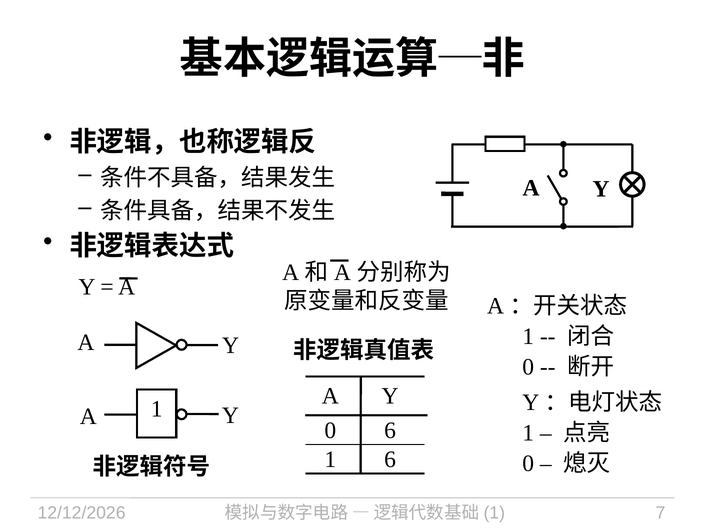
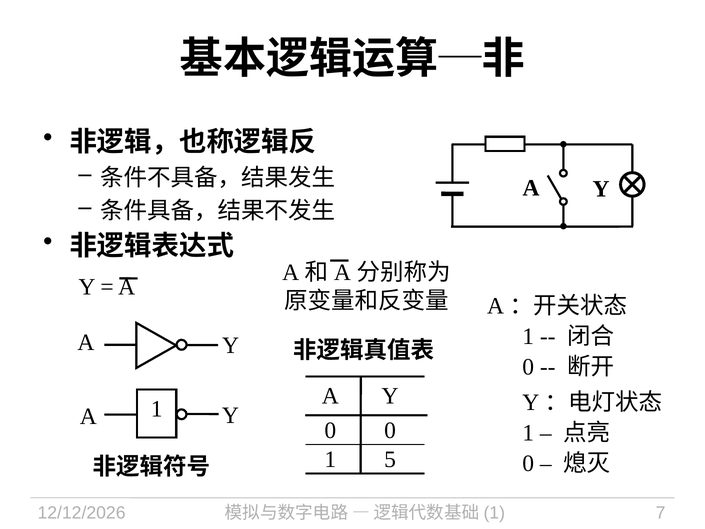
0 6: 6 -> 0 (390, 430)
1 6: 6 -> 5 (390, 459)
